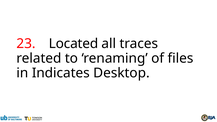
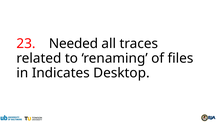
Located: Located -> Needed (74, 44)
